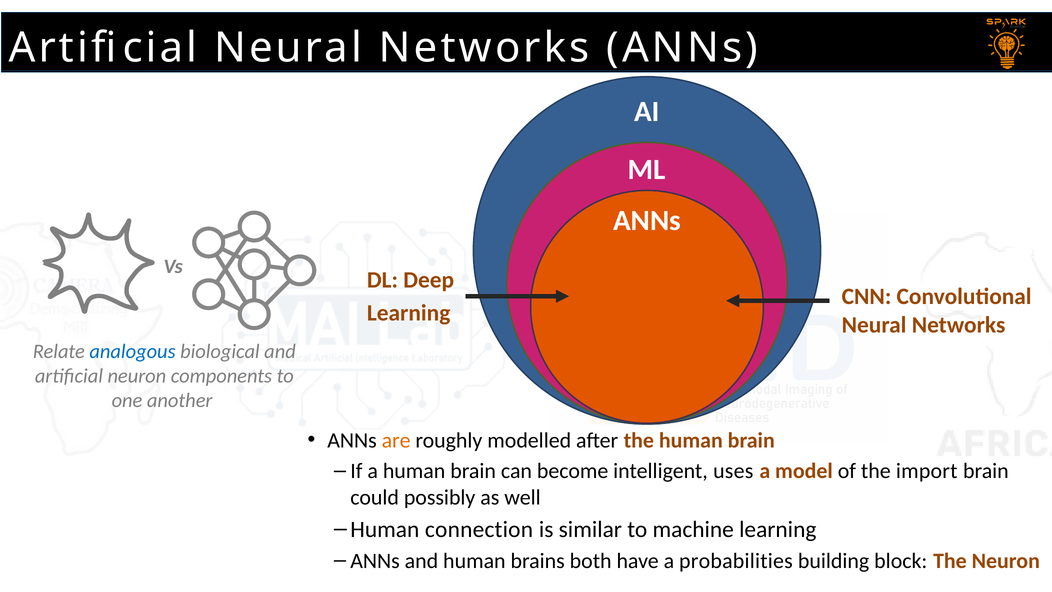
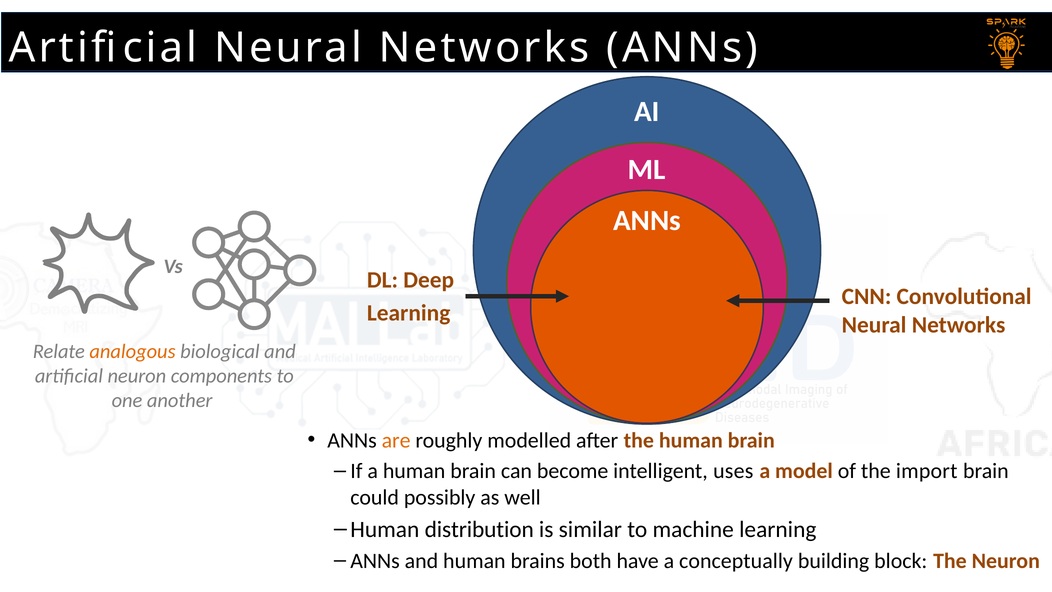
analogous colour: blue -> orange (133, 351)
connection: connection -> distribution (479, 529)
probabilities: probabilities -> conceptually (736, 561)
